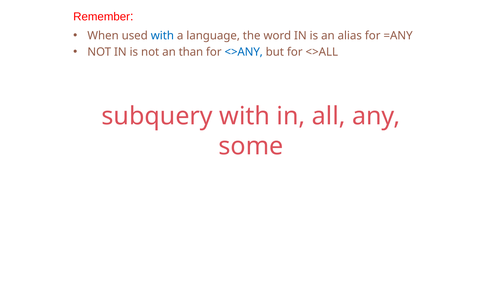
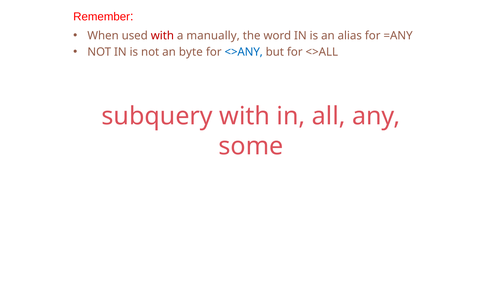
with colour: blue -> red (162, 36)
language: language -> manually (213, 36)
than: than -> byte (191, 52)
